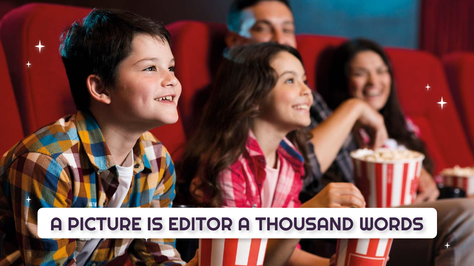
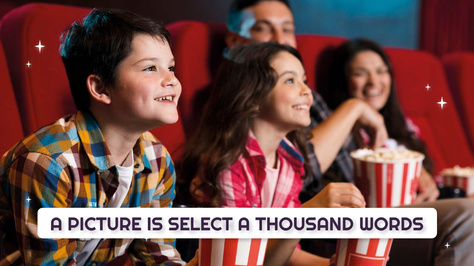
EDITOR: EDITOR -> SELECT (201, 225)
